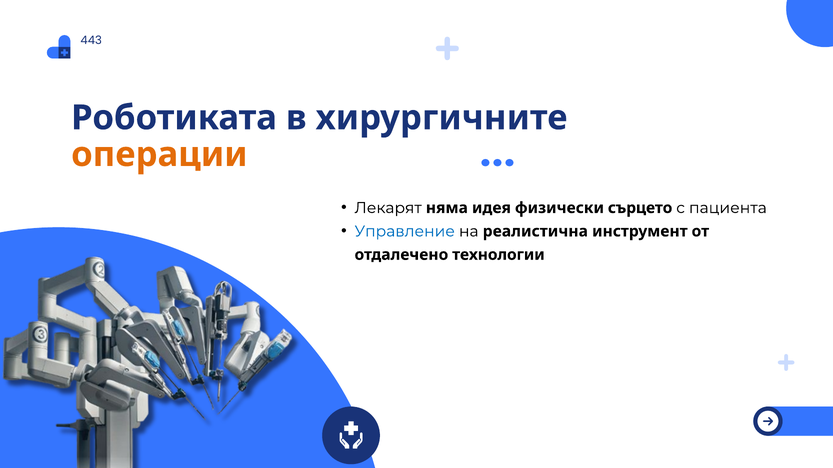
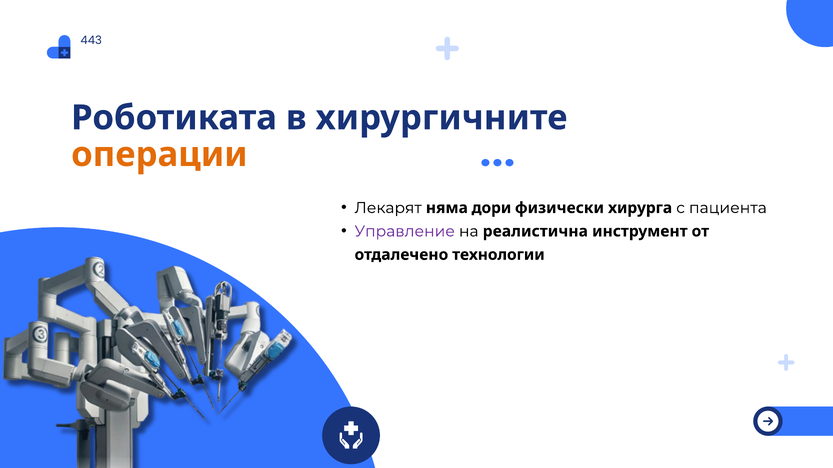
идея: идея -> дори (491, 208)
сърцето: сърцето -> хирурга (640, 208)
Управление colour: blue -> purple (405, 232)
